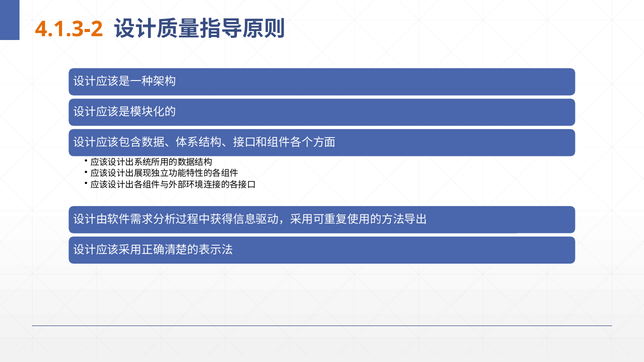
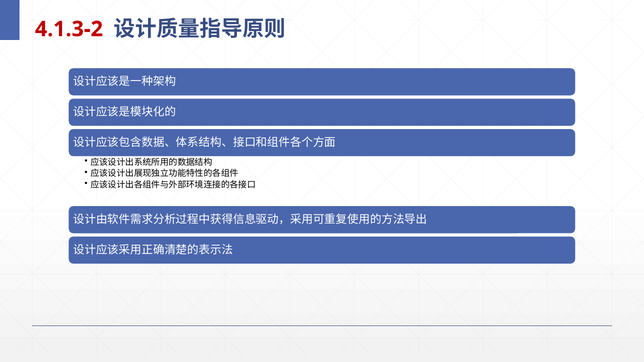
4.1.3-2 colour: orange -> red (69, 29)
